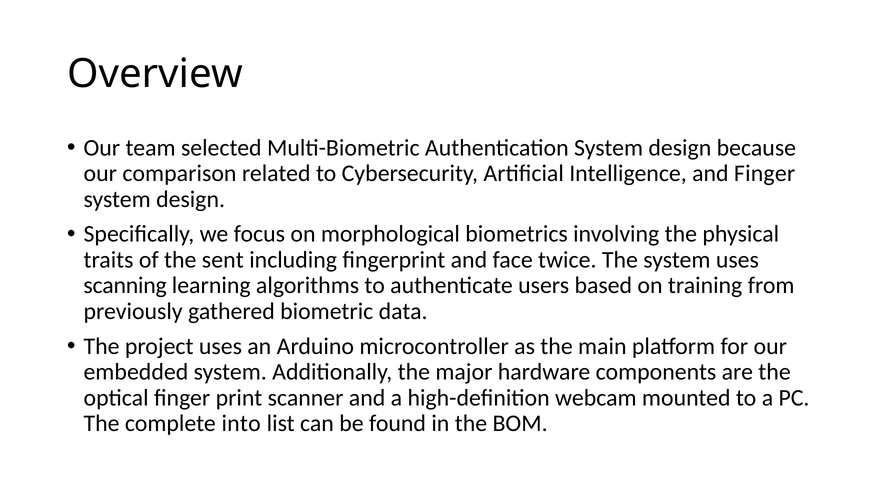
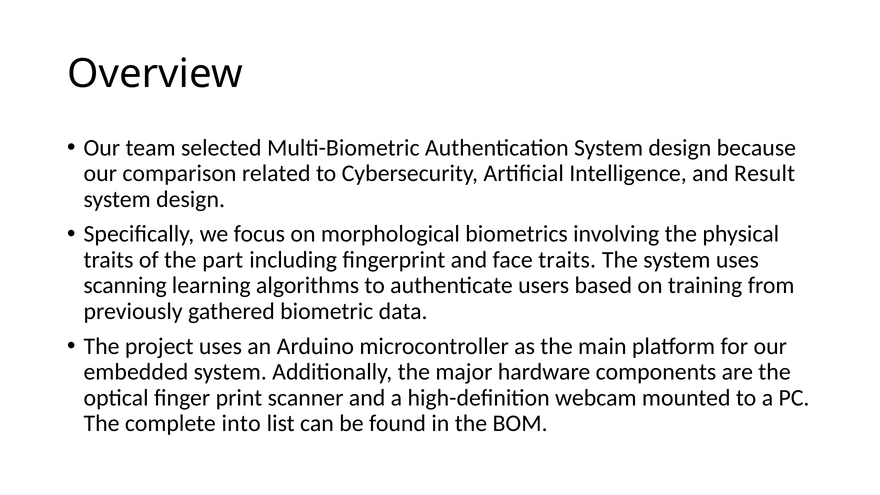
and Finger: Finger -> Result (765, 174)
sent: sent -> part (223, 260)
face twice: twice -> traits (567, 260)
